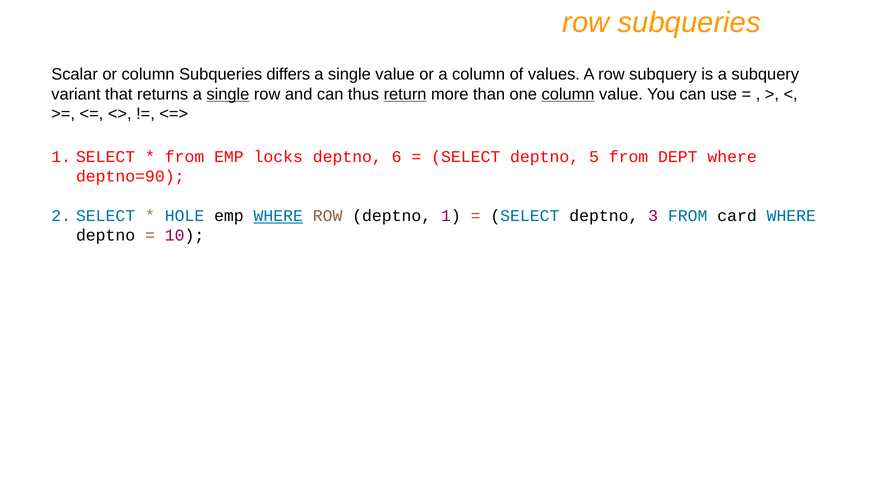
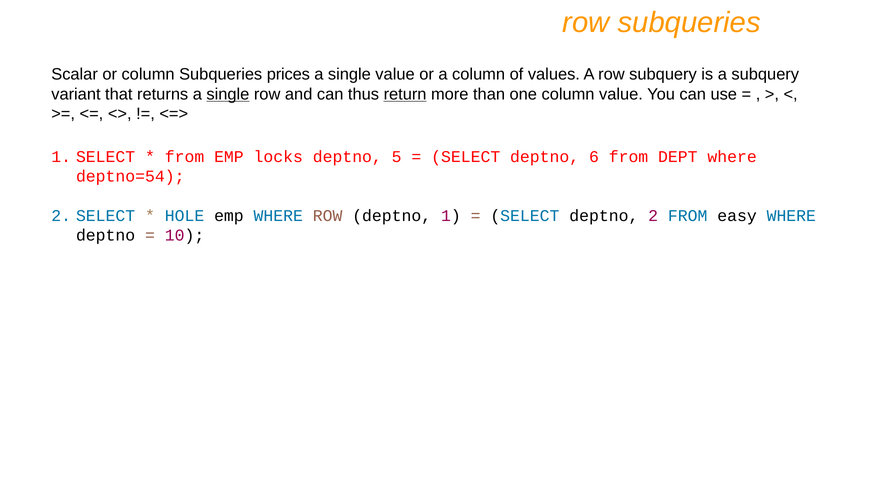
differs: differs -> prices (288, 75)
column underline: present -> none (568, 94)
6: 6 -> 5 (397, 157)
5: 5 -> 6 (594, 157)
deptno=90: deptno=90 -> deptno=54 (130, 176)
WHERE underline: present -> none (278, 216)
deptno 3: 3 -> 2 (653, 216)
card: card -> easy (737, 216)
